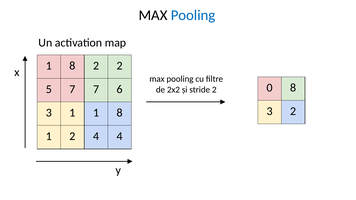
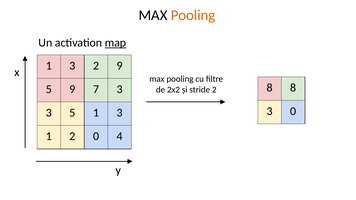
Pooling colour: blue -> orange (193, 15)
map underline: none -> present (115, 43)
8: 8 -> 3 (72, 66)
2 2: 2 -> 9 (120, 66)
5 7: 7 -> 9 (72, 89)
7 6: 6 -> 3 (120, 89)
2 0: 0 -> 8 (270, 88)
3 2: 2 -> 0 (293, 111)
3 1: 1 -> 5 (72, 113)
8: 8 -> 3 (120, 113)
2 4: 4 -> 0 (96, 137)
